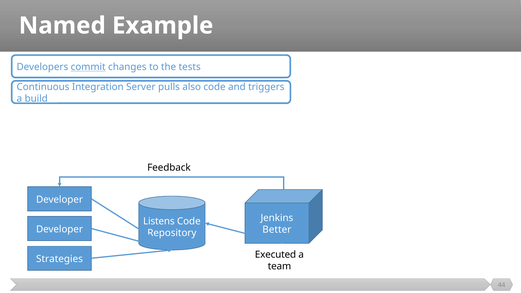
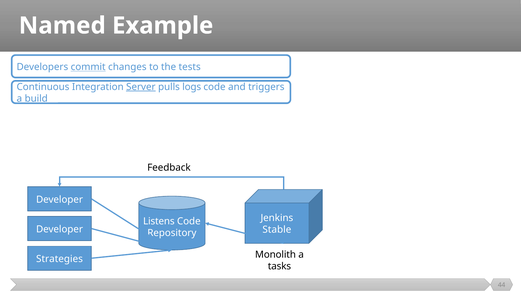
Server underline: none -> present (141, 87)
also: also -> logs (192, 87)
Better: Better -> Stable (277, 230)
Executed: Executed -> Monolith (275, 255)
team: team -> tasks (279, 266)
